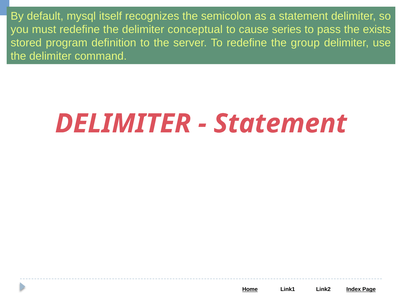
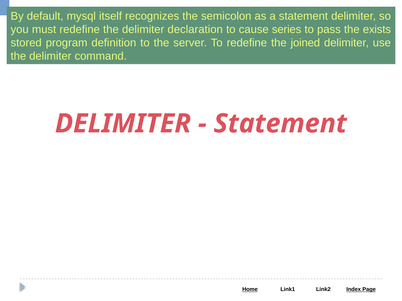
conceptual: conceptual -> declaration (195, 30)
group: group -> joined (305, 43)
